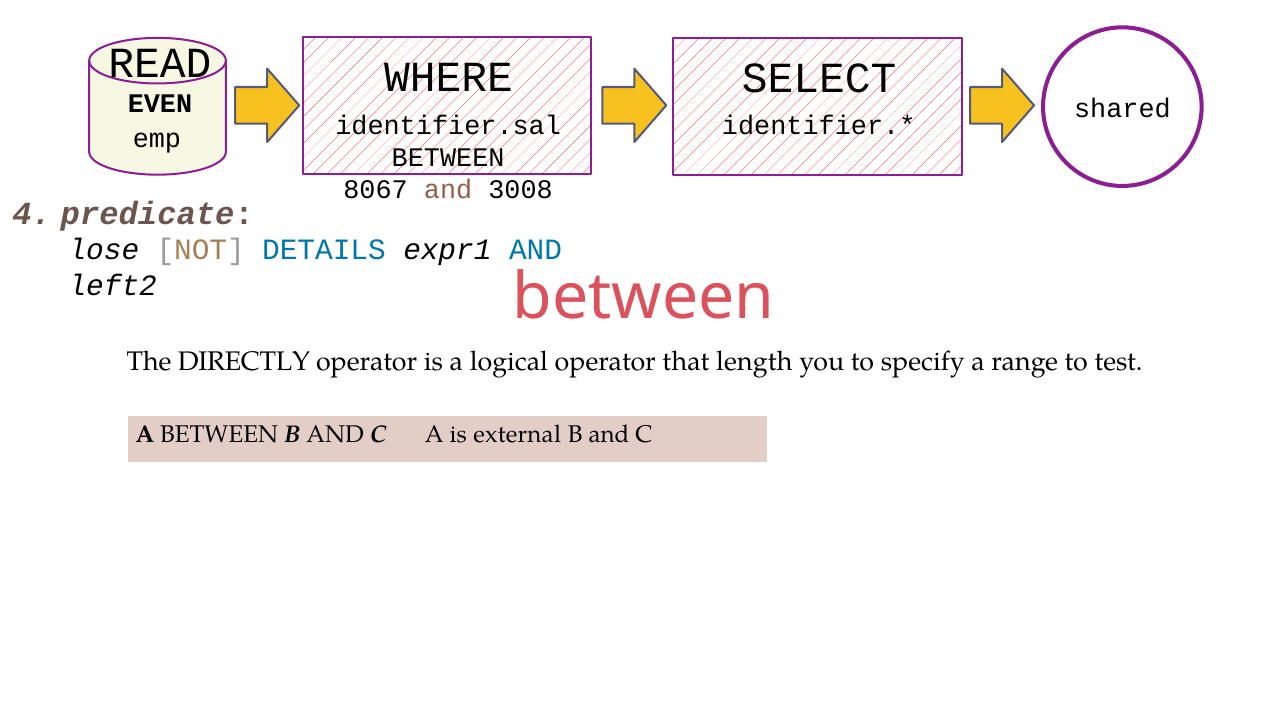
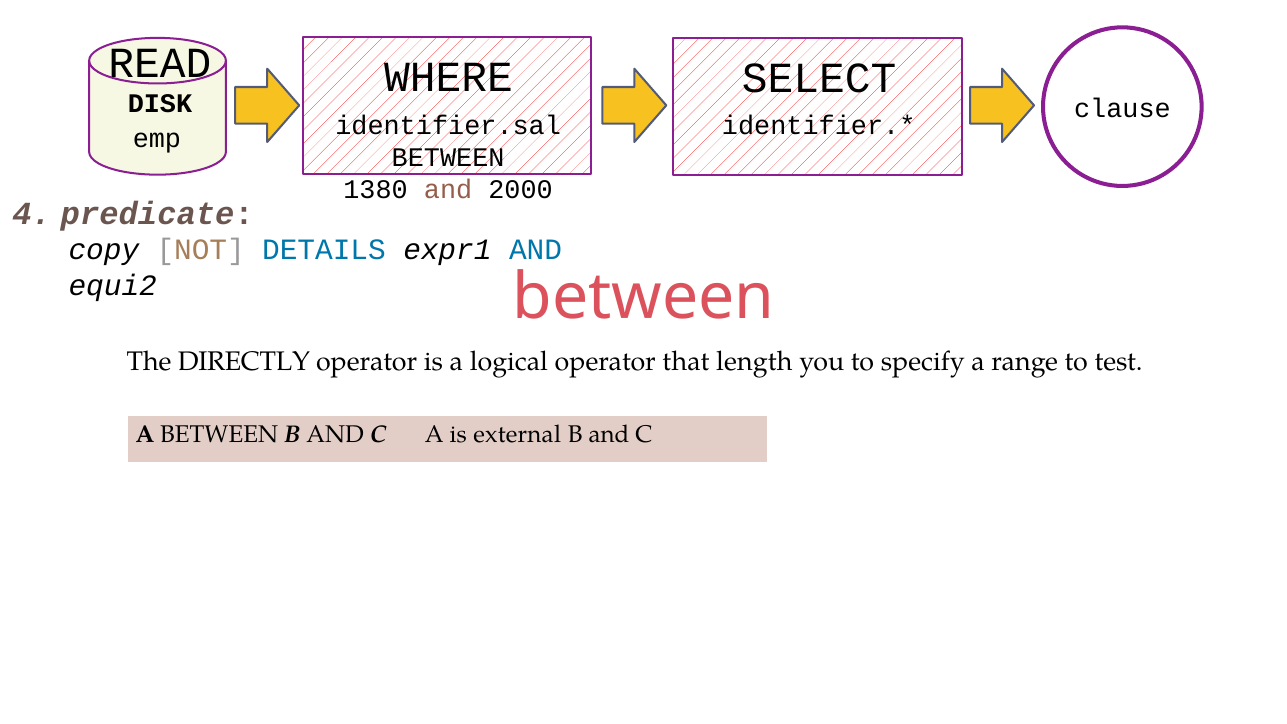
EVEN: EVEN -> DISK (160, 104)
shared: shared -> clause (1122, 108)
8067: 8067 -> 1380 (376, 190)
3008: 3008 -> 2000 (521, 190)
lose: lose -> copy (104, 250)
left2: left2 -> equi2 (113, 286)
